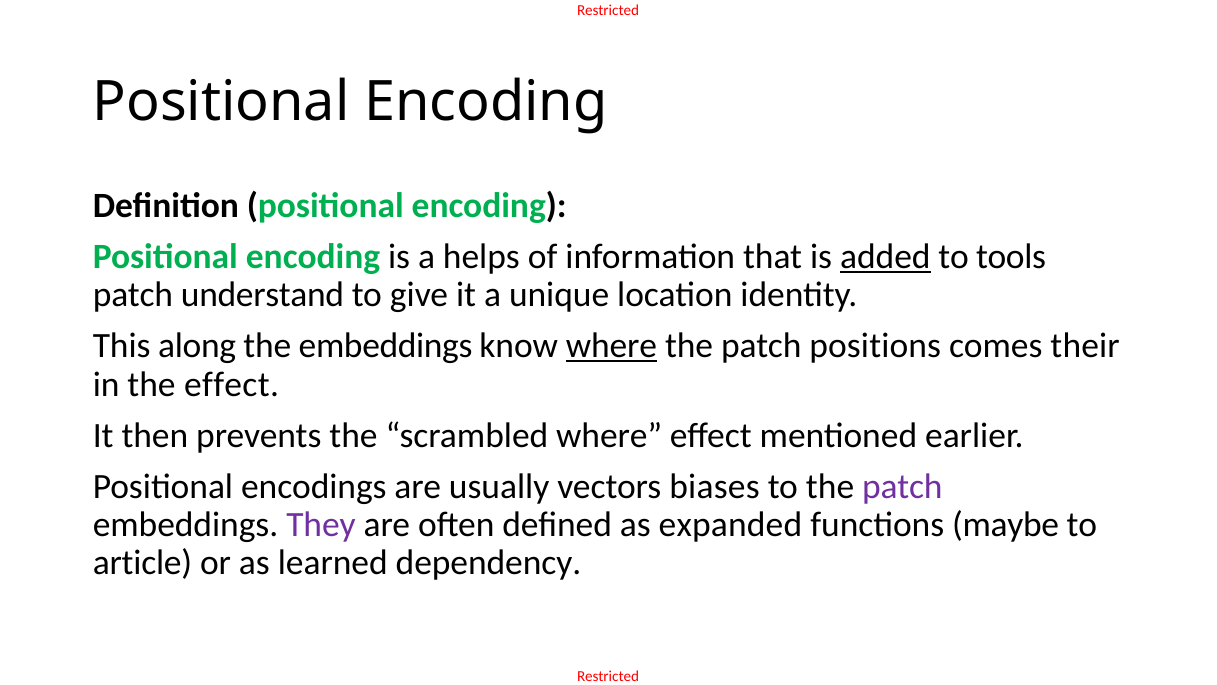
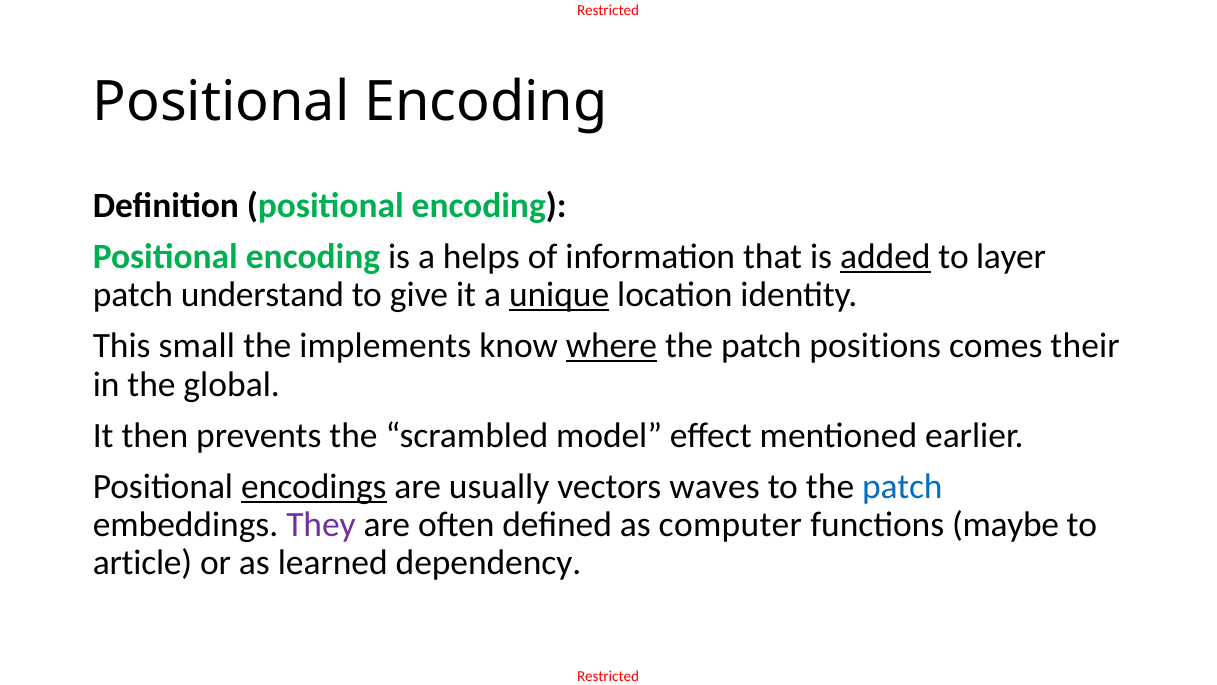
tools: tools -> layer (1011, 257)
unique underline: none -> present (559, 295)
along: along -> small (197, 346)
the embeddings: embeddings -> implements (385, 346)
the effect: effect -> global (232, 384)
scrambled where: where -> model (609, 435)
encodings underline: none -> present (314, 486)
biases: biases -> waves (715, 486)
patch colour: purple -> blue (902, 486)
expanded: expanded -> computer (730, 524)
